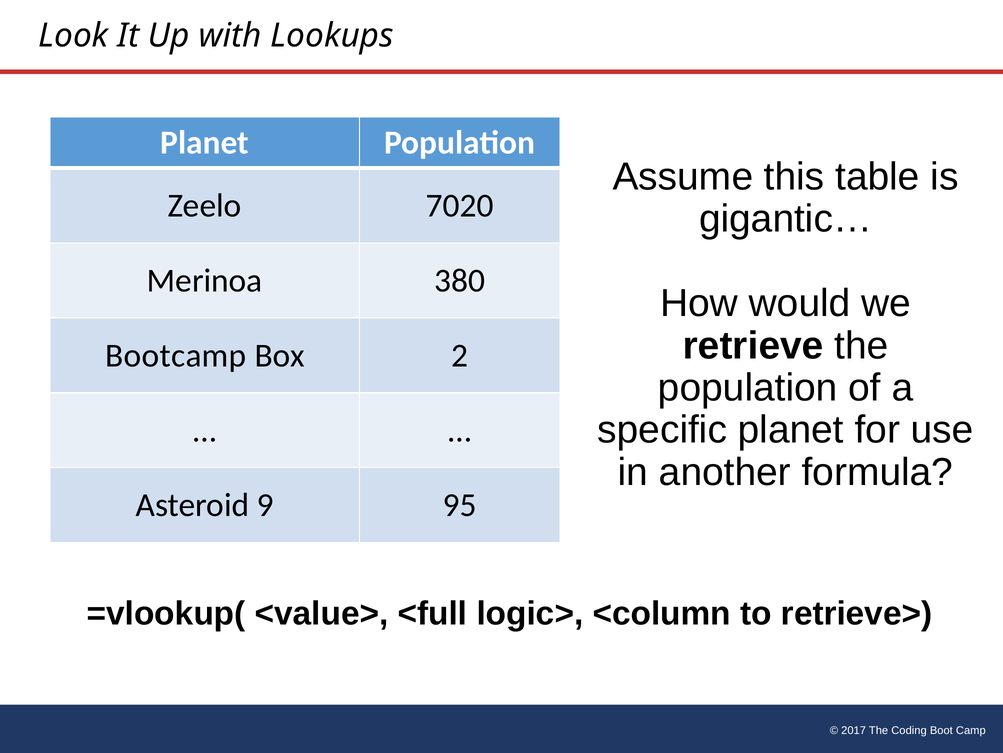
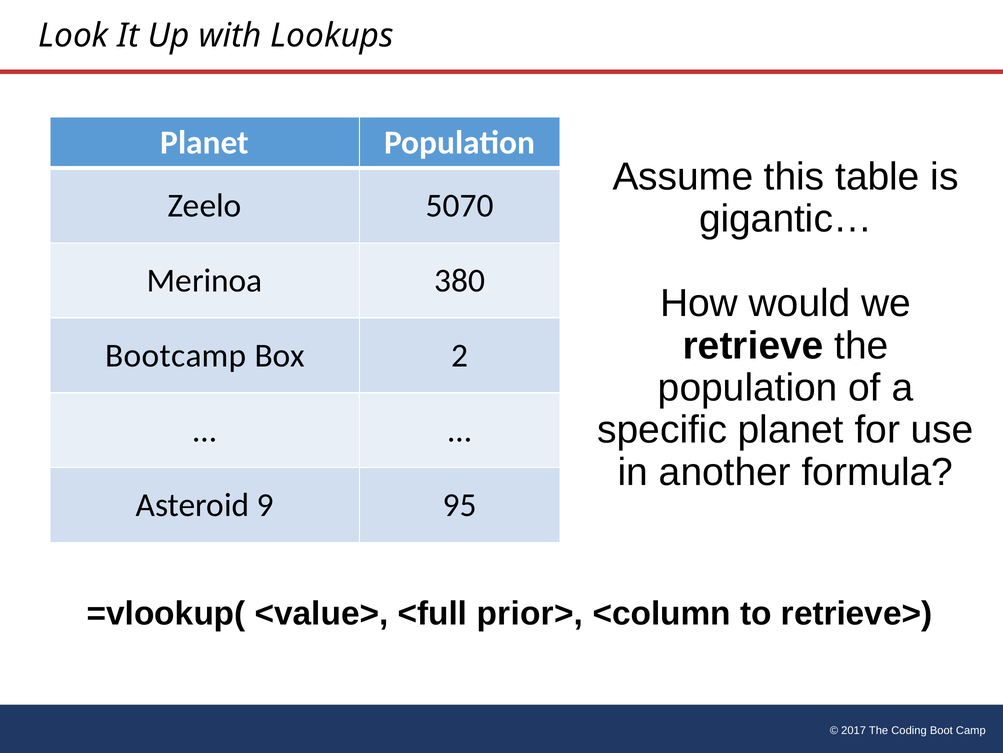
7020: 7020 -> 5070 (460, 206)
logic>: logic> -> prior> (530, 613)
